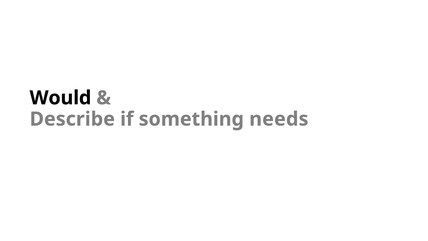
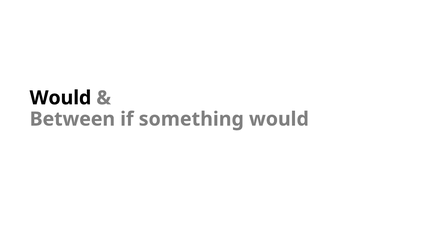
Describe: Describe -> Between (72, 119)
something needs: needs -> would (279, 119)
